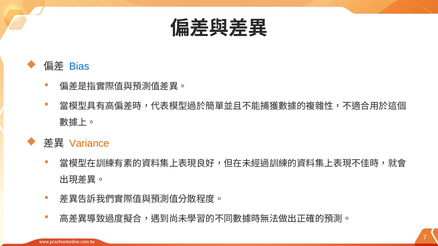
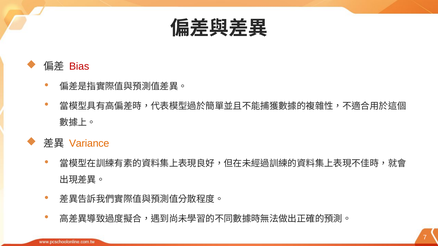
Bias colour: blue -> red (79, 67)
